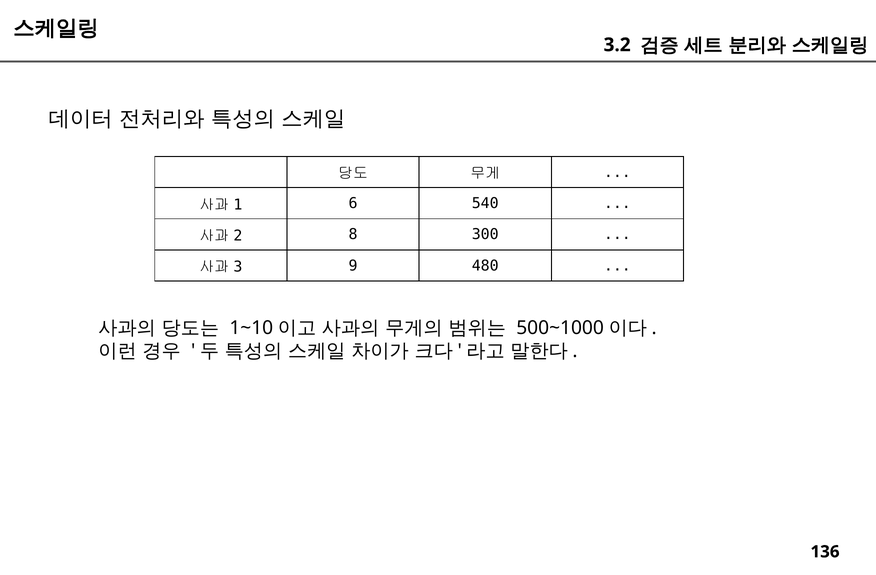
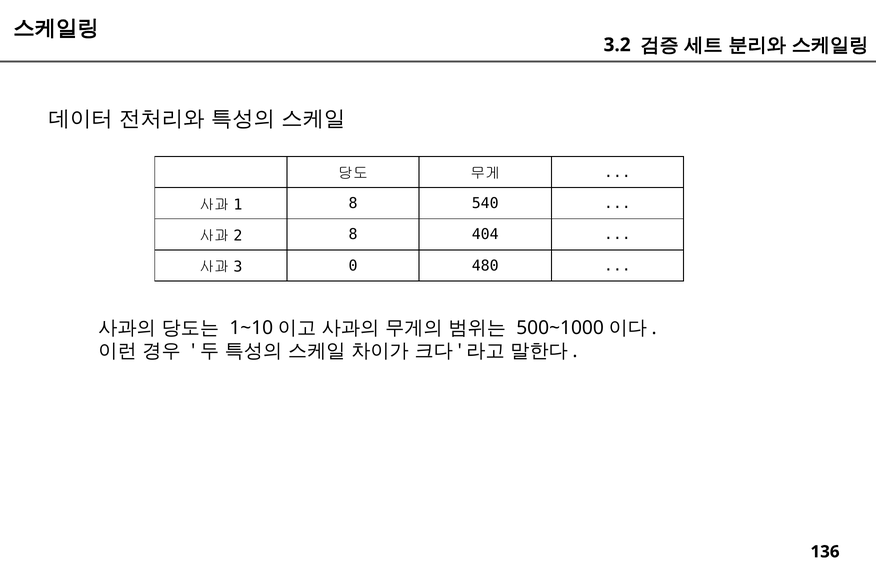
6: 6 -> 8 (353, 204)
300: 300 -> 404 (485, 235)
9: 9 -> 0 (353, 266)
